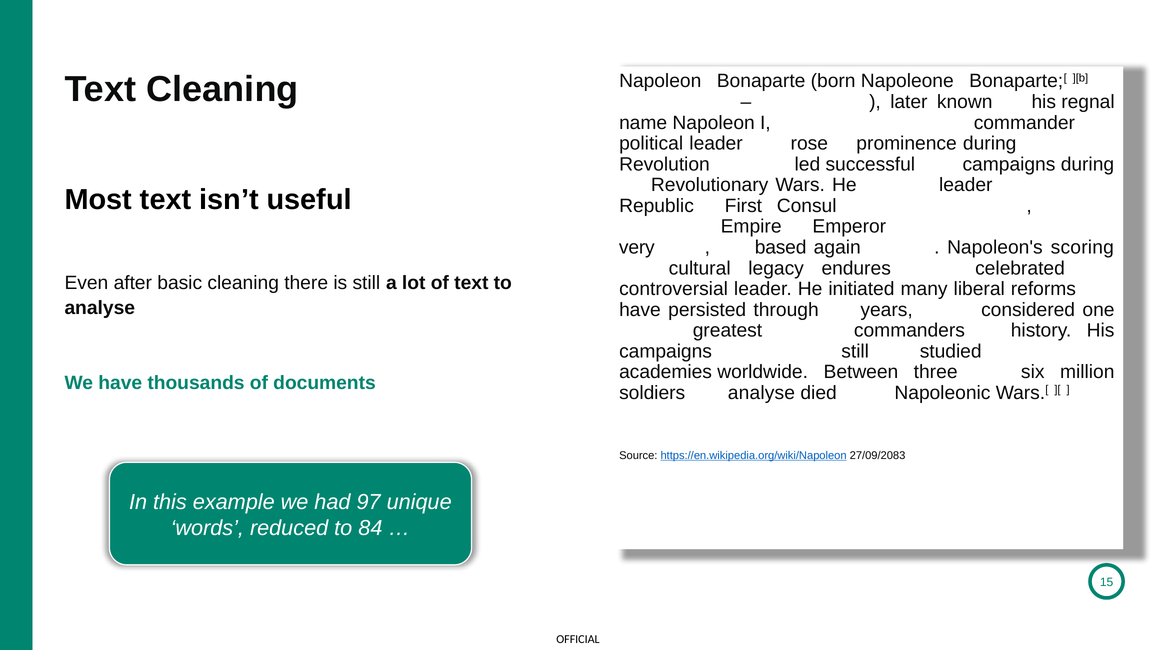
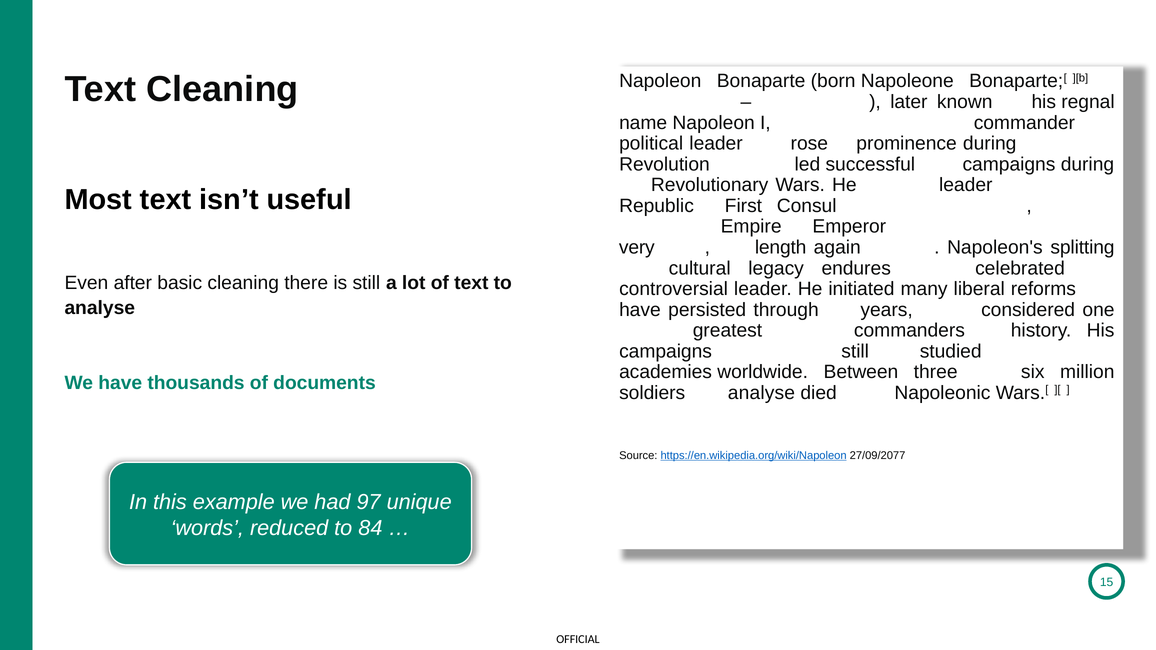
based: based -> length (781, 247)
scoring: scoring -> splitting (1082, 247)
27/09/2083: 27/09/2083 -> 27/09/2077 (878, 456)
